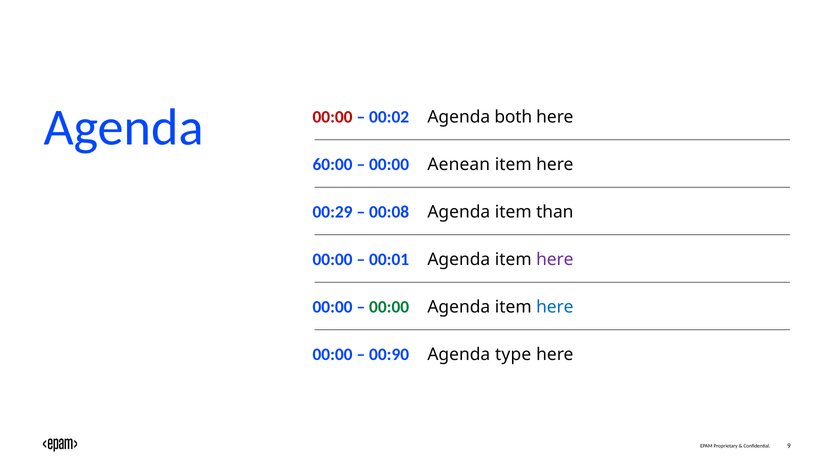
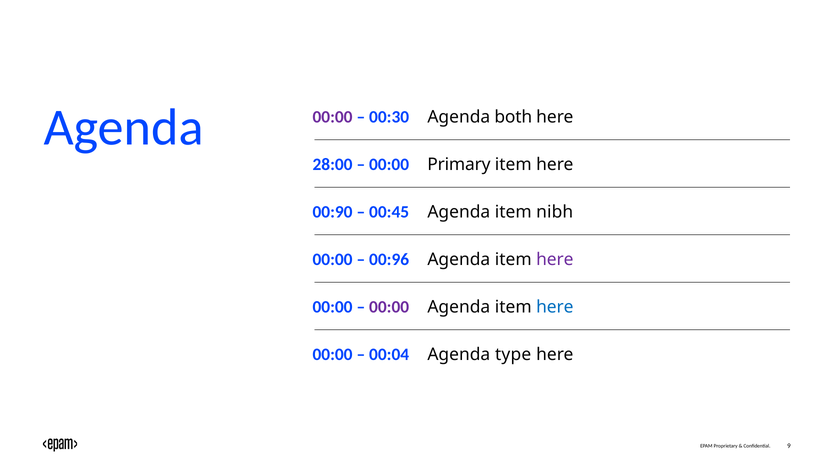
00:00 colour: red -> purple (333, 117)
00:02: 00:02 -> 00:30 (389, 117)
60:00: 60:00 -> 28:00 (333, 165)
Aenean: Aenean -> Primary (459, 165)
00:29: 00:29 -> 00:90 (333, 212)
00:08: 00:08 -> 00:45 (389, 212)
than: than -> nibh (555, 212)
00:01: 00:01 -> 00:96 (389, 260)
00:00 colour: green -> purple (389, 307)
00:90: 00:90 -> 00:04 (389, 355)
